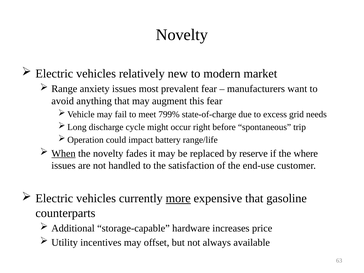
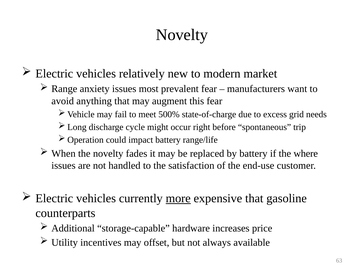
799%: 799% -> 500% (169, 114)
When underline: present -> none (64, 153)
by reserve: reserve -> battery (253, 153)
